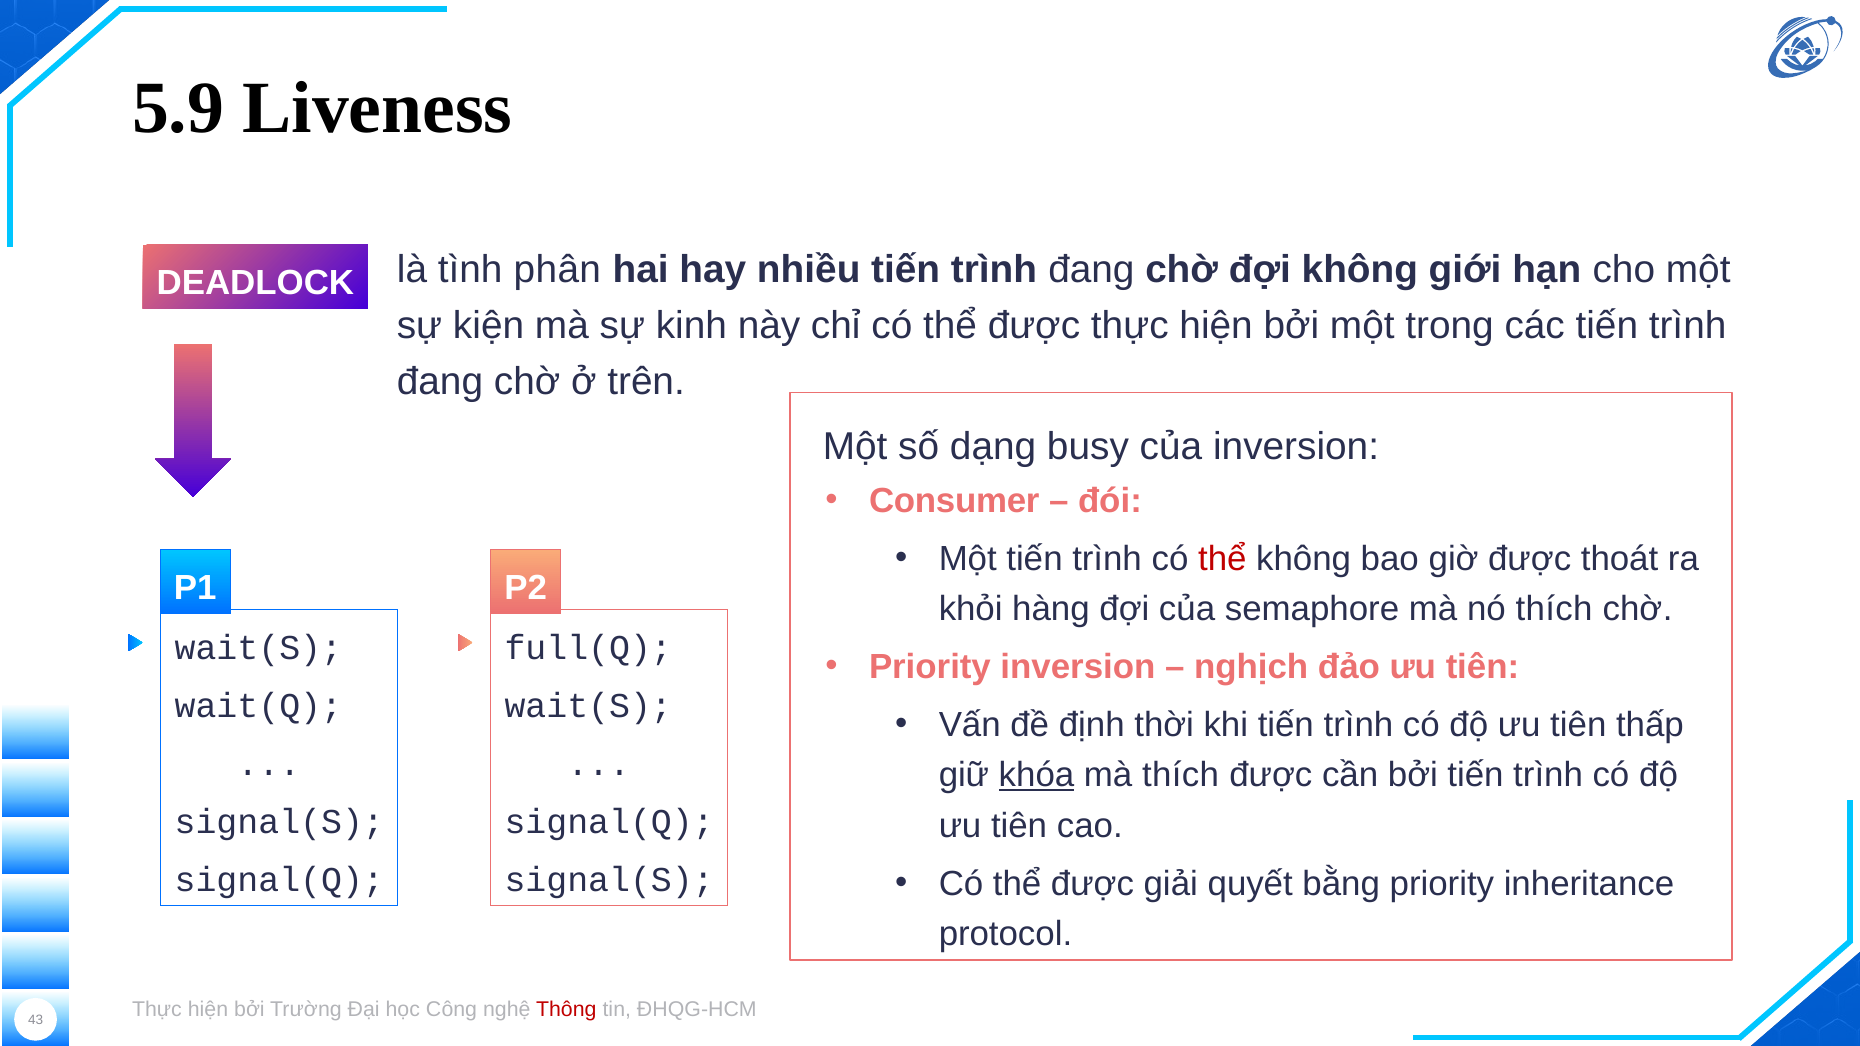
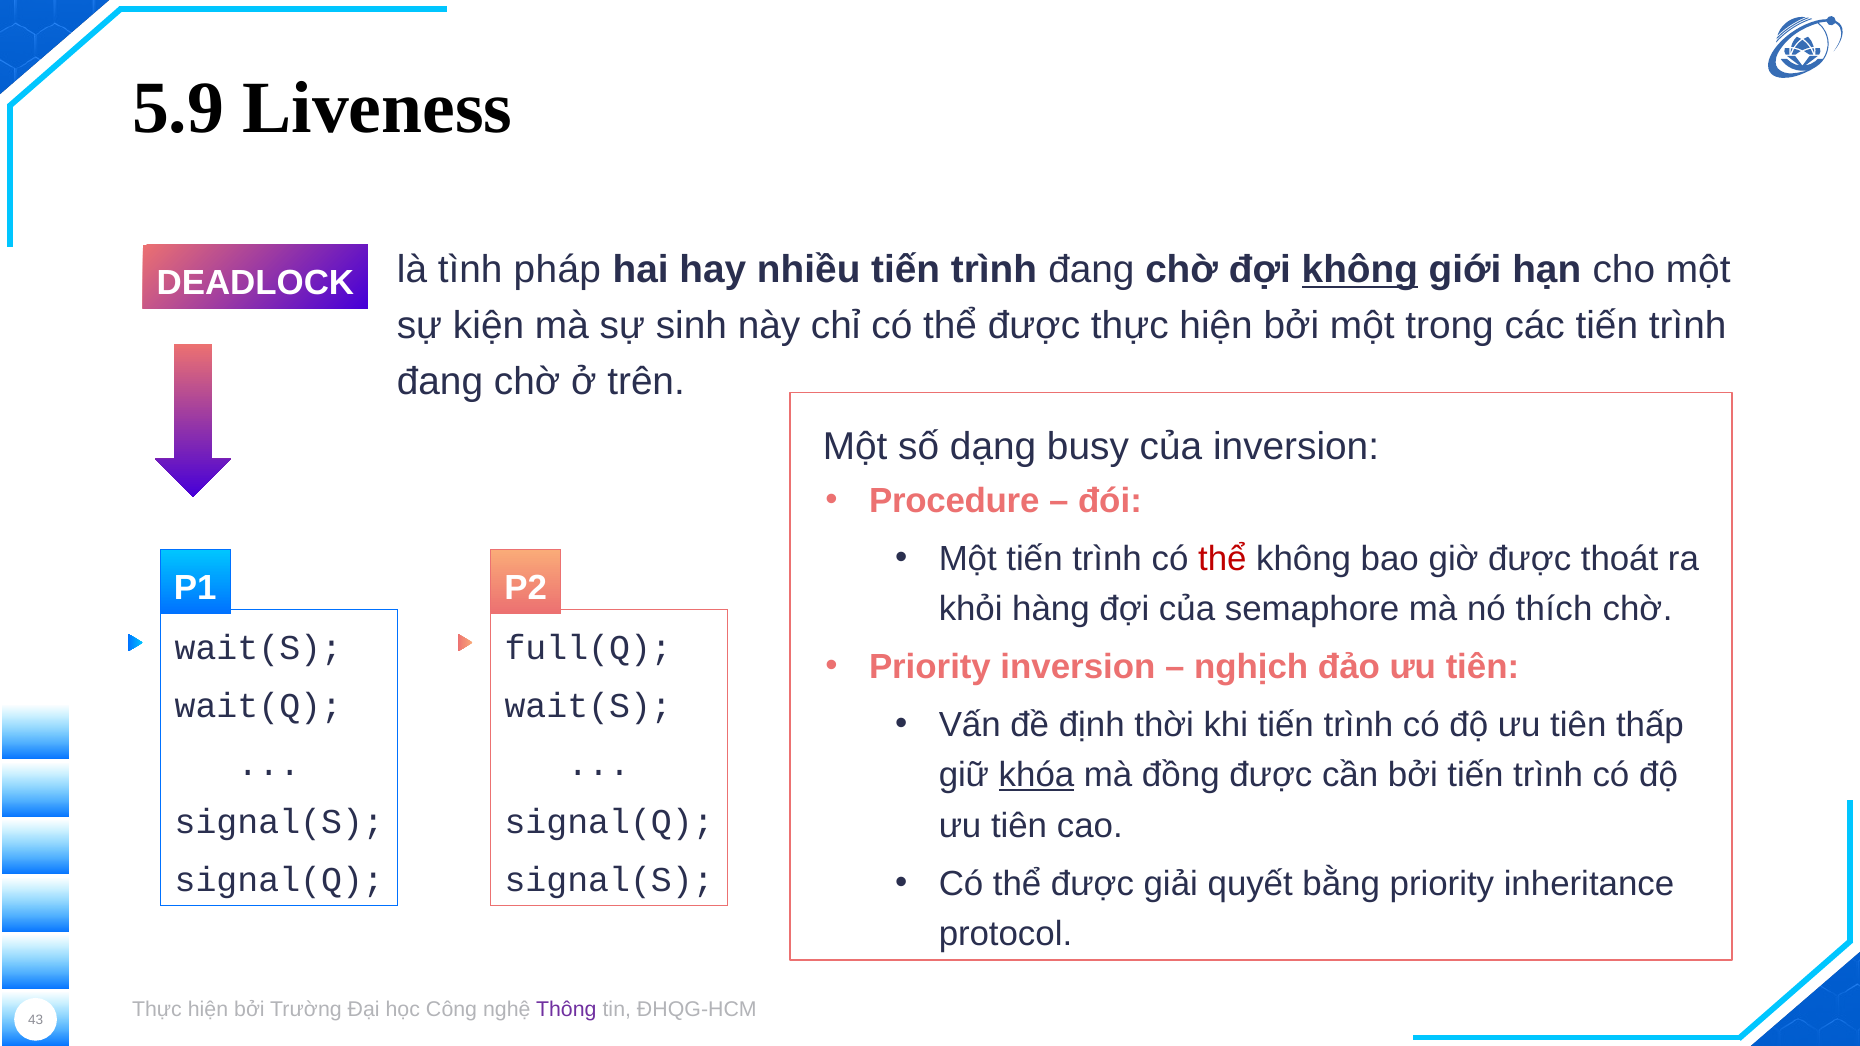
phân: phân -> pháp (557, 270)
không underline: none -> present (1360, 270)
kinh: kinh -> sinh (691, 326)
Consumer: Consumer -> Procedure (954, 501)
mà thích: thích -> đồng (1181, 776)
Thông colour: red -> purple (566, 1009)
